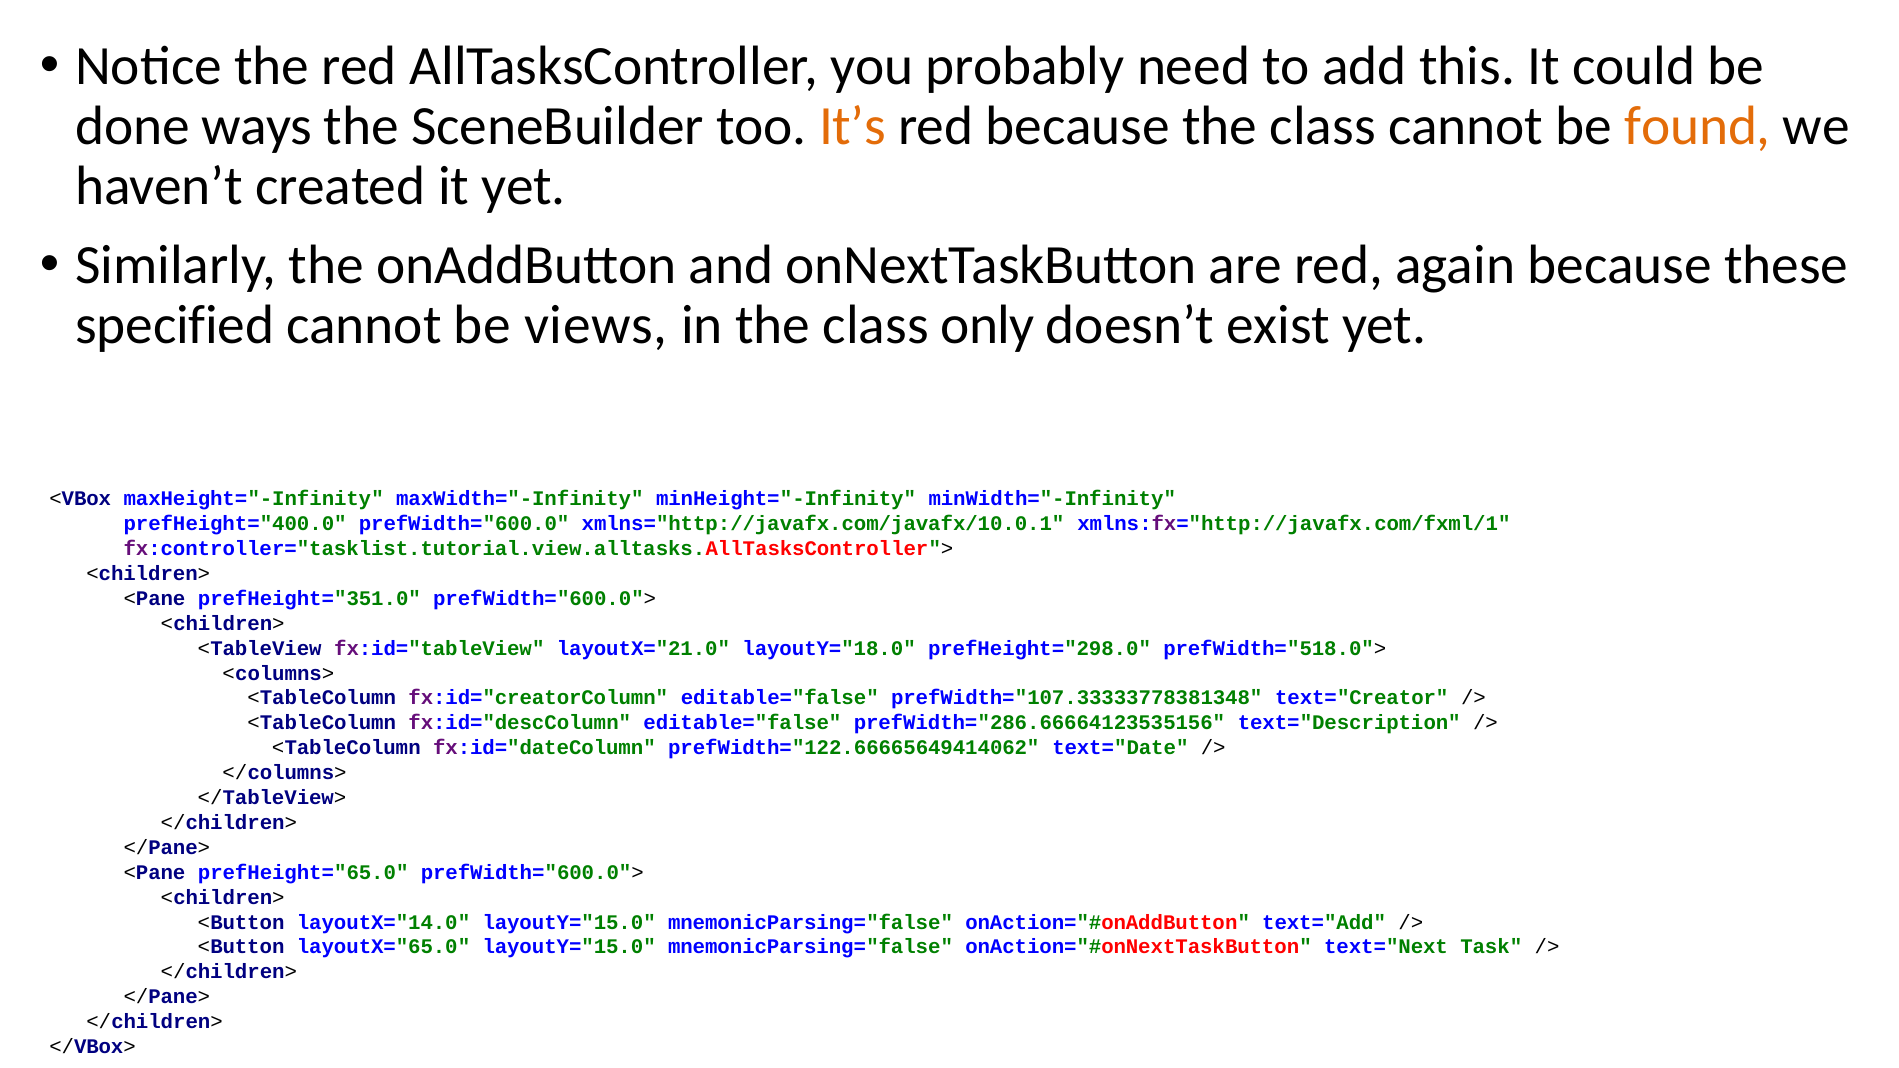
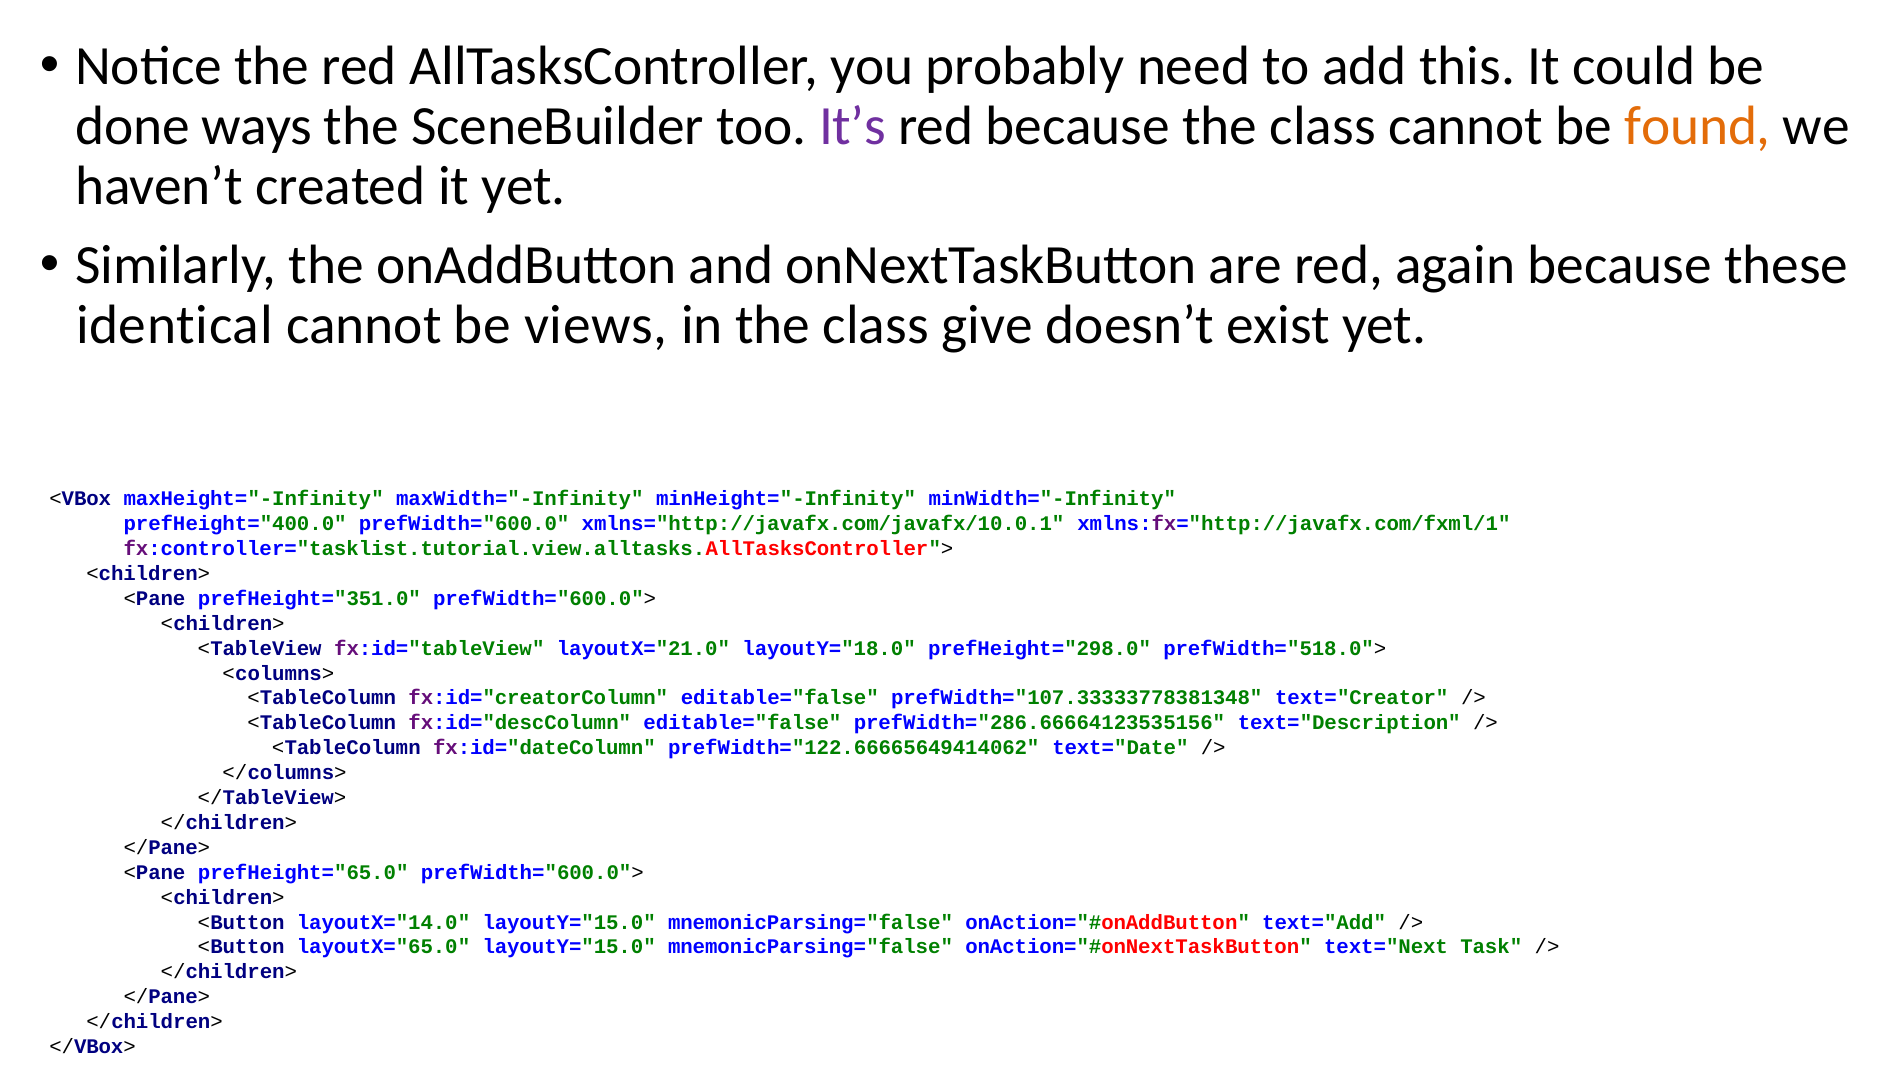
It’s colour: orange -> purple (853, 126)
specified: specified -> identical (174, 325)
only: only -> give (987, 325)
